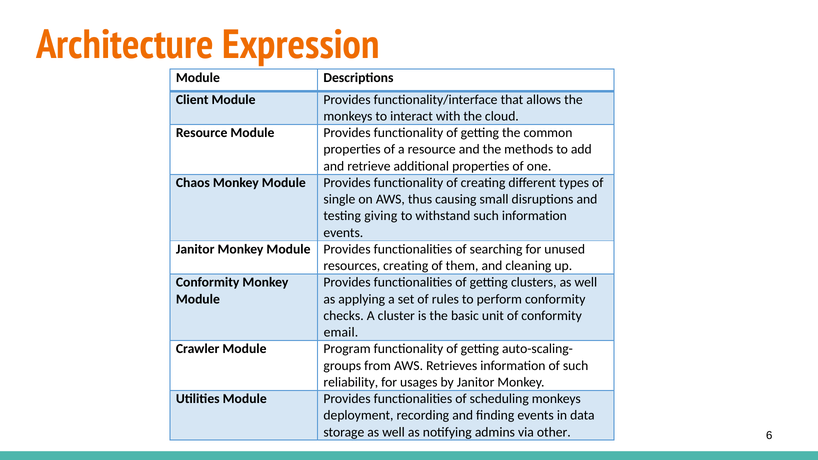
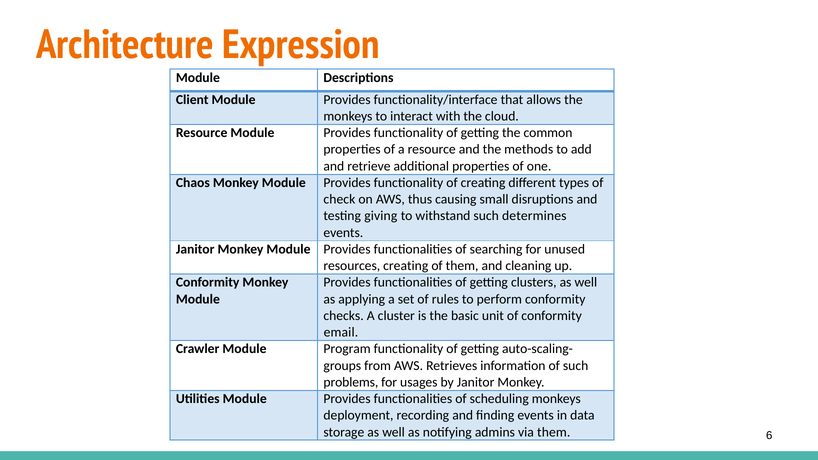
single: single -> check (339, 199)
such information: information -> determines (534, 216)
reliability: reliability -> problems (351, 382)
via other: other -> them (554, 432)
